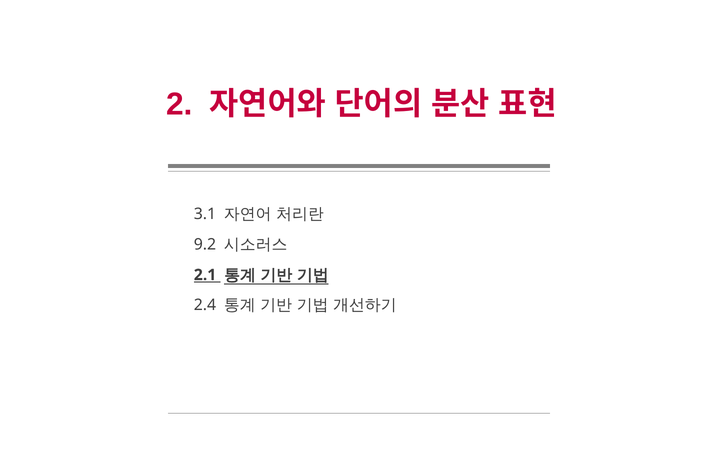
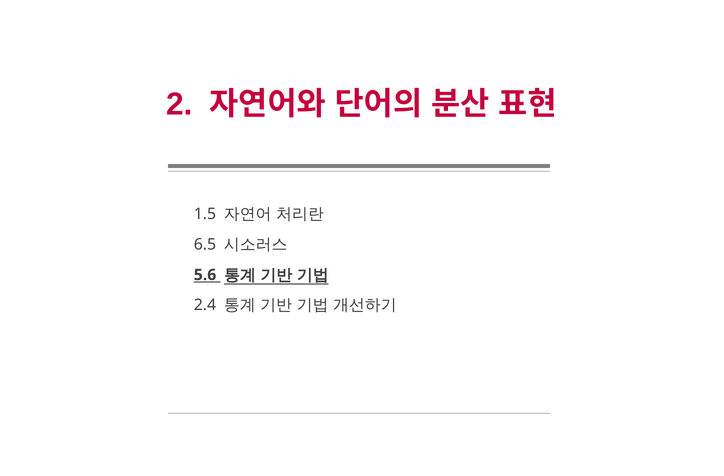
3.1: 3.1 -> 1.5 (205, 214)
9.2: 9.2 -> 6.5 (205, 244)
2.1: 2.1 -> 5.6 (205, 275)
